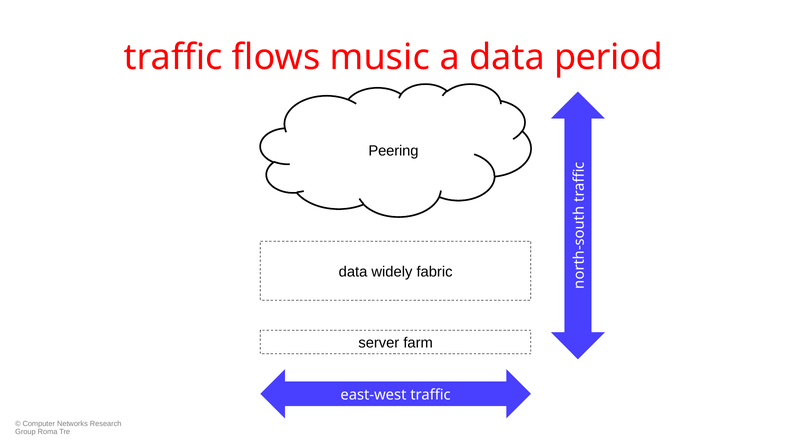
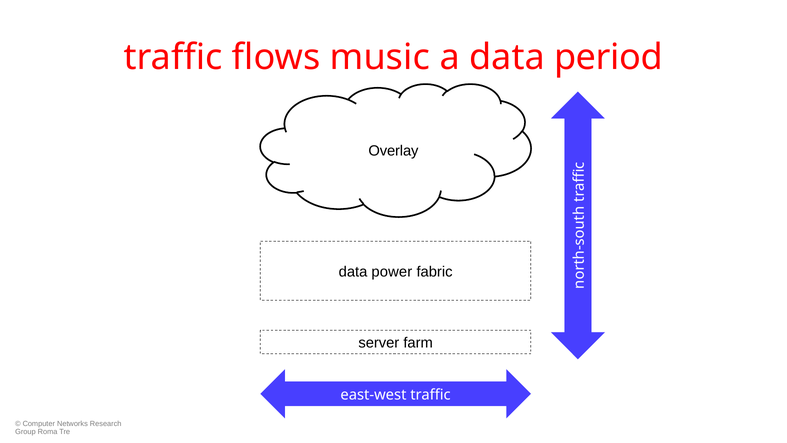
Peering: Peering -> Overlay (393, 151)
widely: widely -> power (392, 271)
